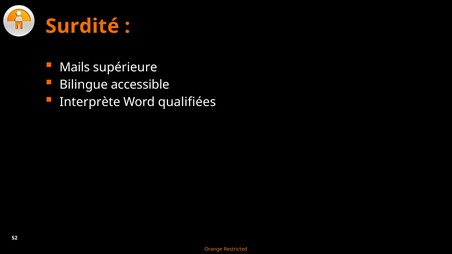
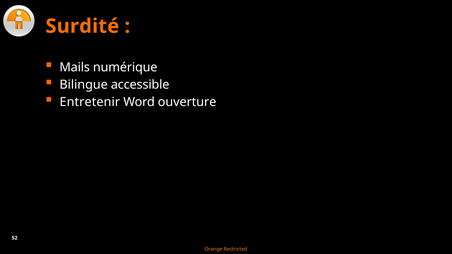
supérieure: supérieure -> numérique (125, 67)
Interprète: Interprète -> Entretenir (90, 102)
qualifiées: qualifiées -> ouverture (187, 102)
